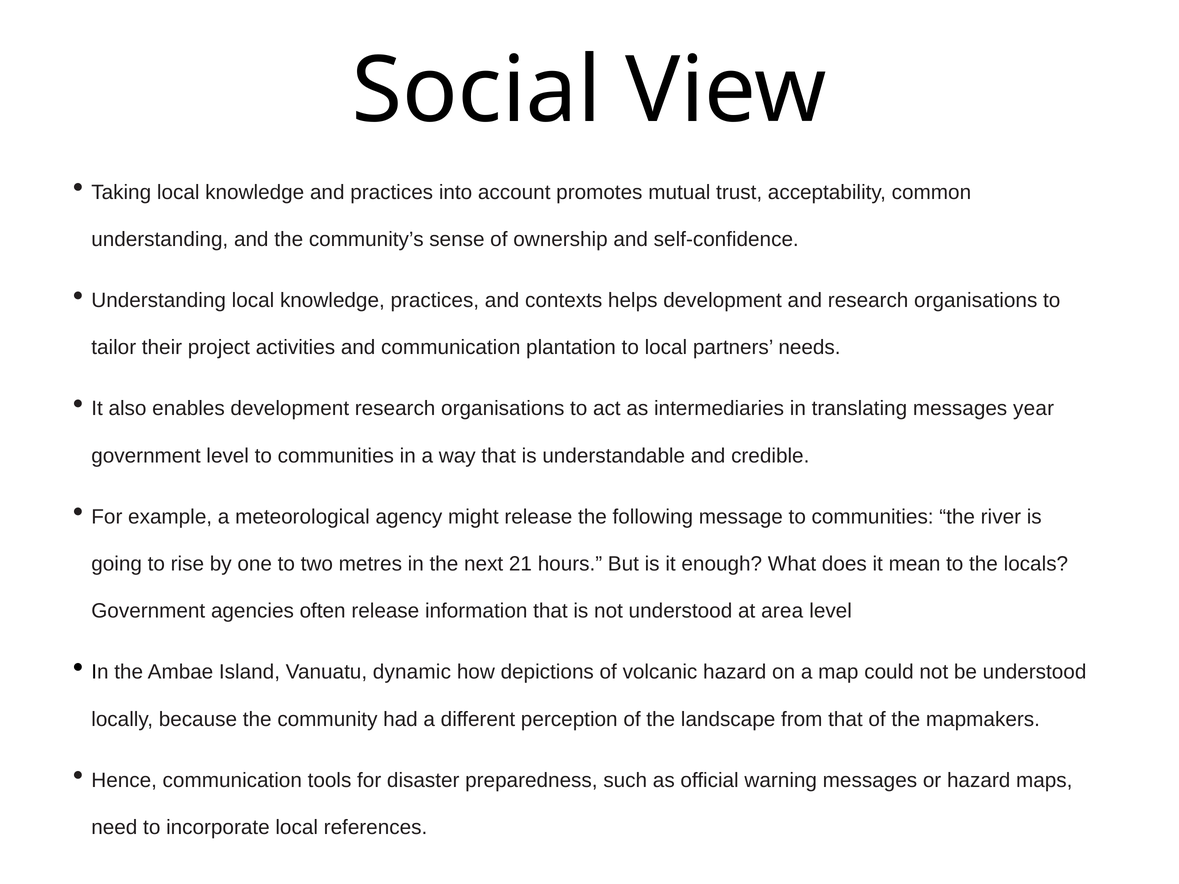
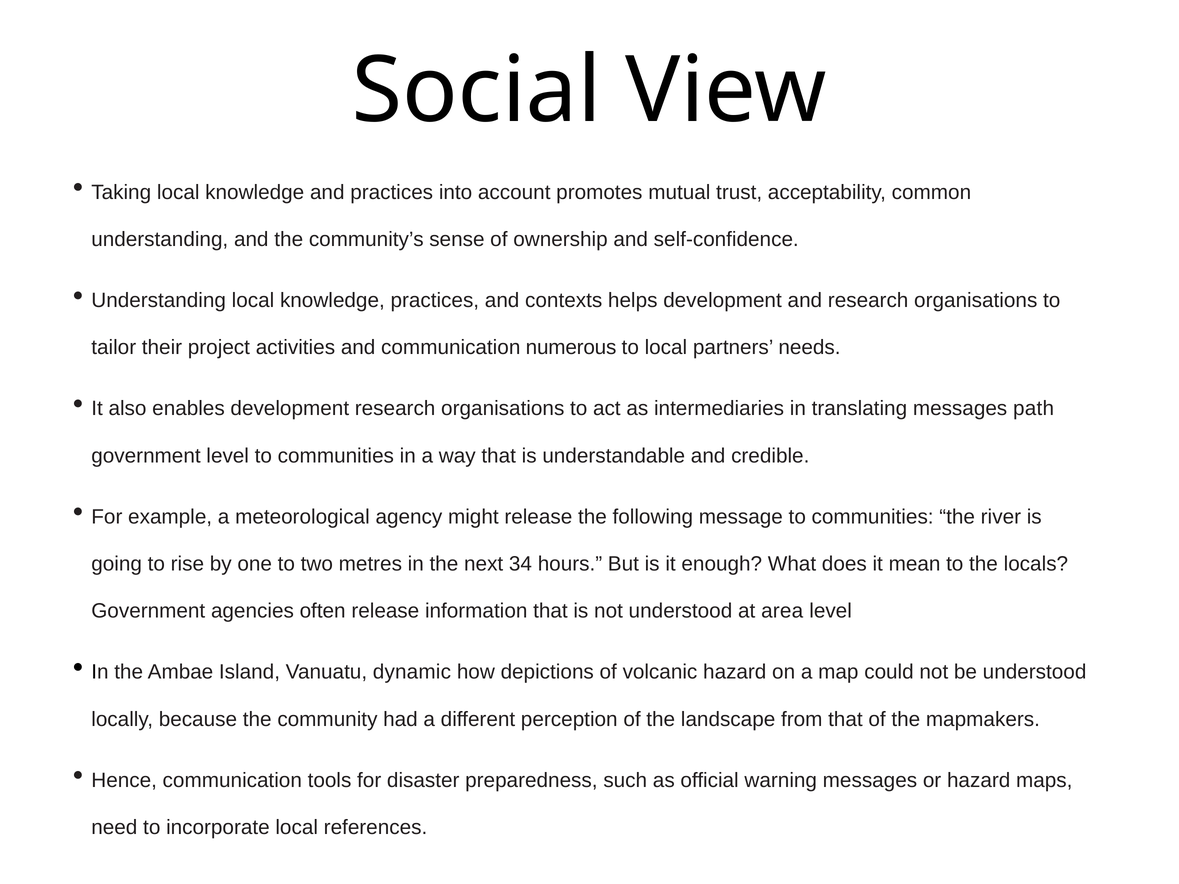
plantation: plantation -> numerous (571, 348)
year: year -> path (1034, 409)
21: 21 -> 34 (520, 564)
